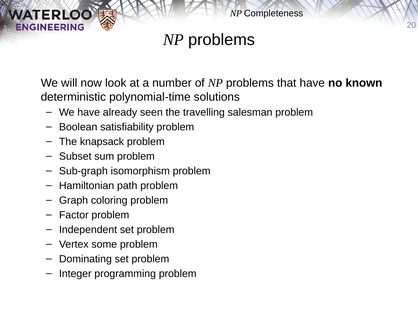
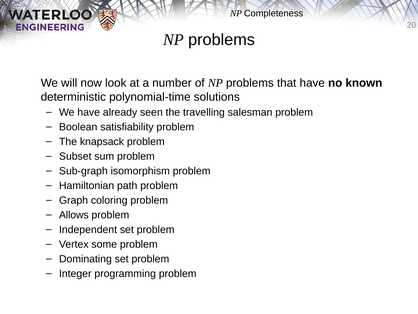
Factor: Factor -> Allows (74, 215)
